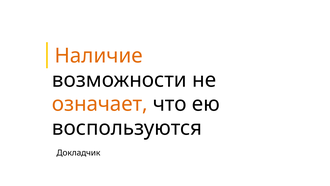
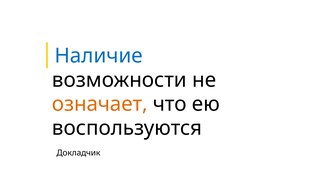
Наличие colour: orange -> blue (99, 56)
